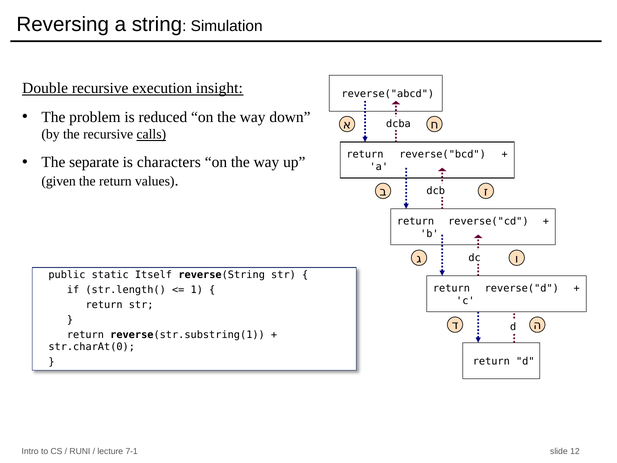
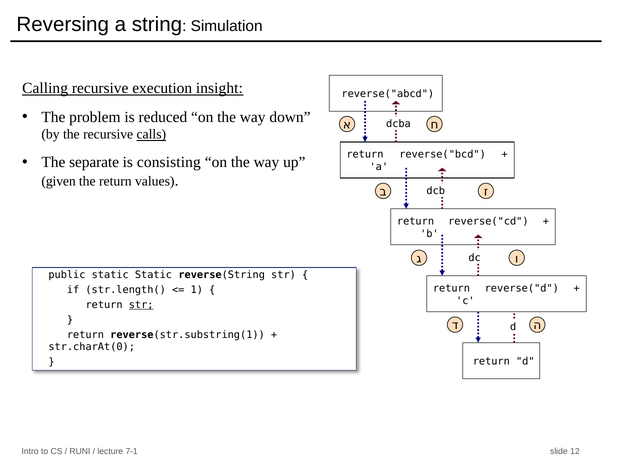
Double: Double -> Calling (45, 88)
characters: characters -> consisting (169, 162)
static Itself: Itself -> Static (153, 275)
str underline: none -> present (141, 305)
